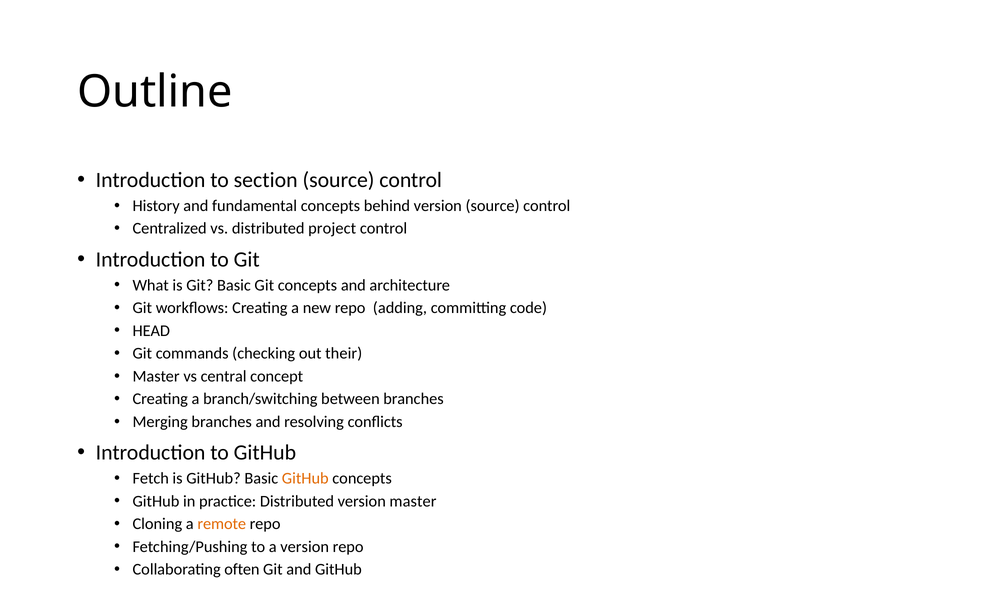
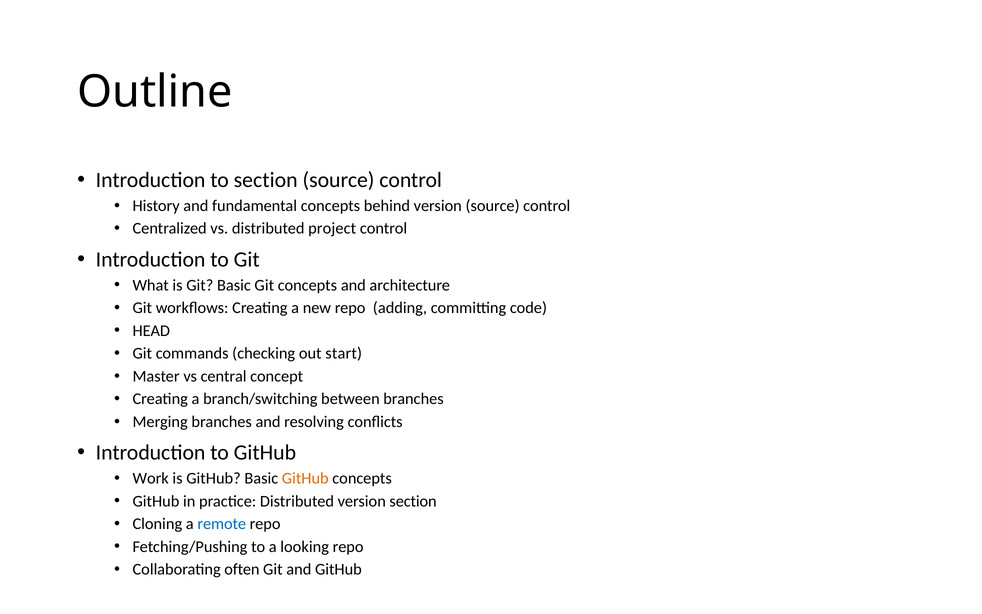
their: their -> start (344, 353)
Fetch: Fetch -> Work (151, 478)
version master: master -> section (413, 501)
remote colour: orange -> blue (222, 524)
a version: version -> looking (305, 547)
